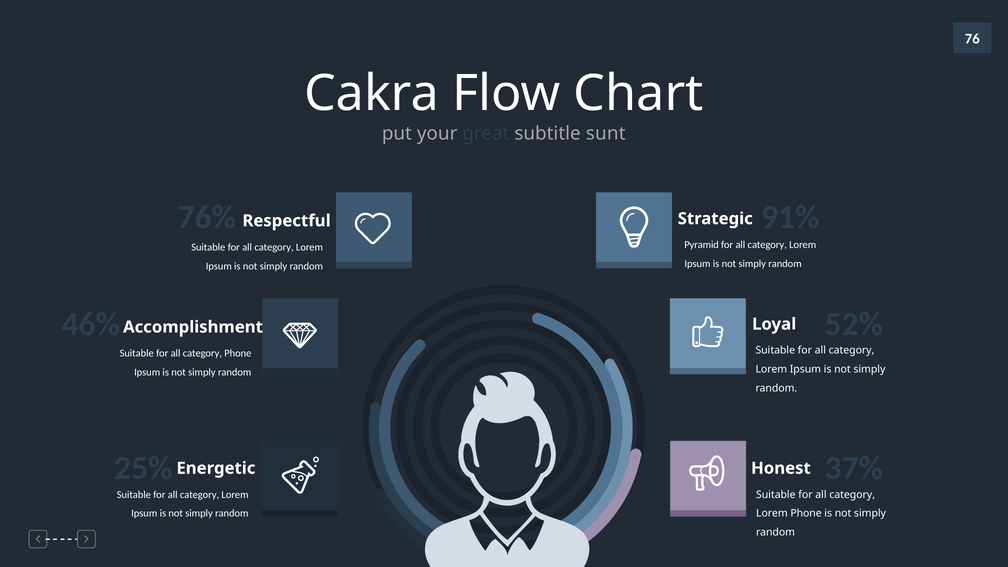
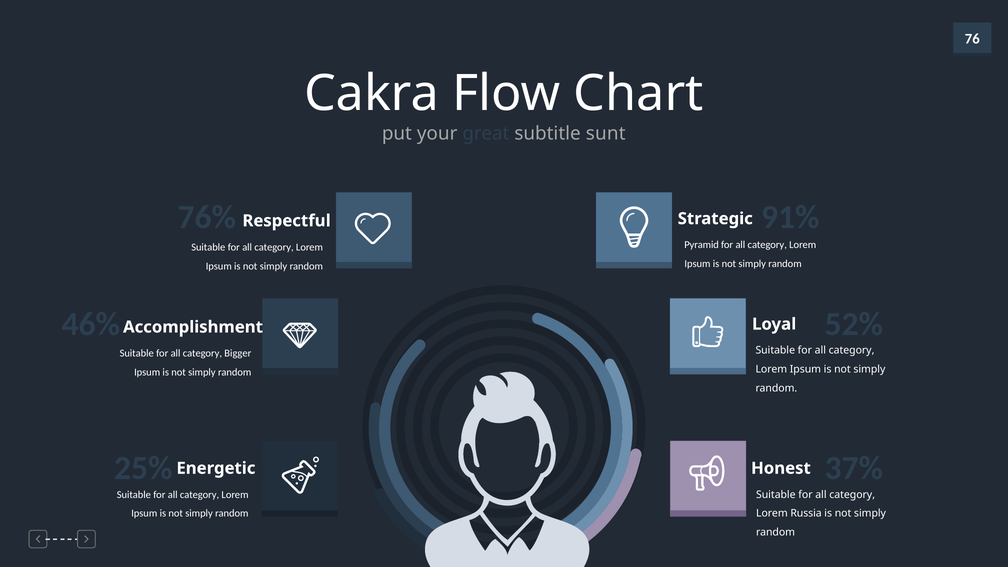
category Phone: Phone -> Bigger (238, 353)
Lorem Phone: Phone -> Russia (806, 513)
